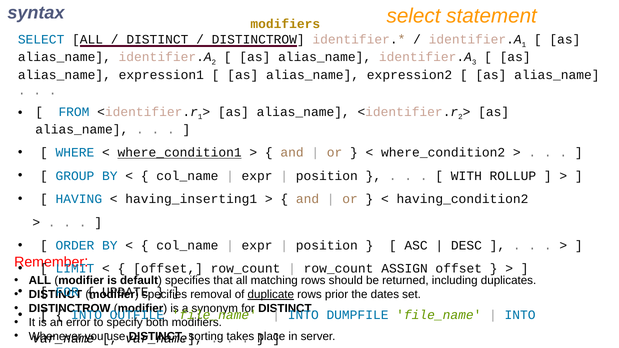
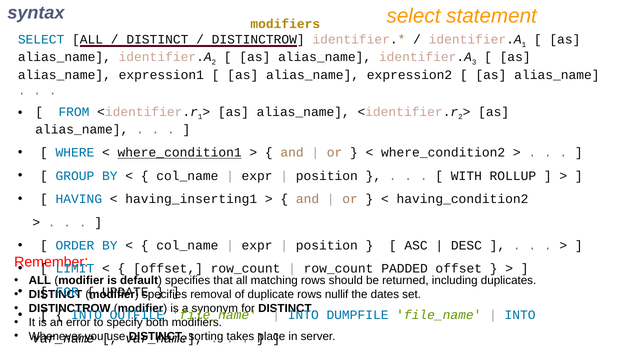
ASSIGN: ASSIGN -> PADDED (404, 269)
duplicate underline: present -> none (271, 295)
prior: prior -> nullif (337, 295)
